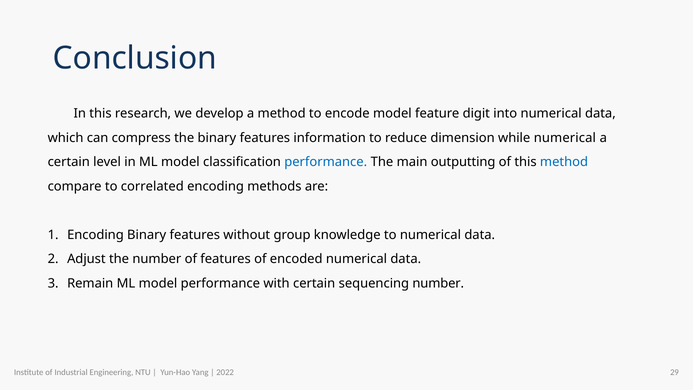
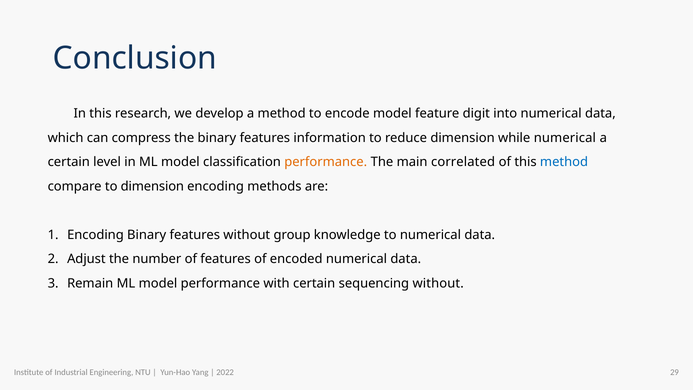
performance colour: blue -> orange (326, 162)
outputting: outputting -> correlated (463, 162)
to correlated: correlated -> dimension (152, 186)
sequencing number: number -> without (438, 283)
